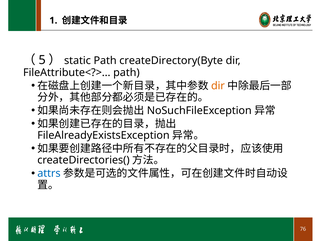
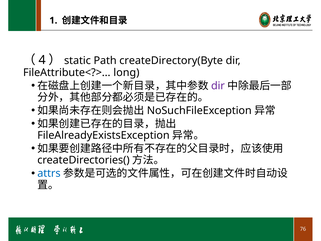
5: 5 -> 4 (42, 60)
FileAttribute<?> path: path -> long (126, 72)
dir colour: orange -> purple (218, 86)
